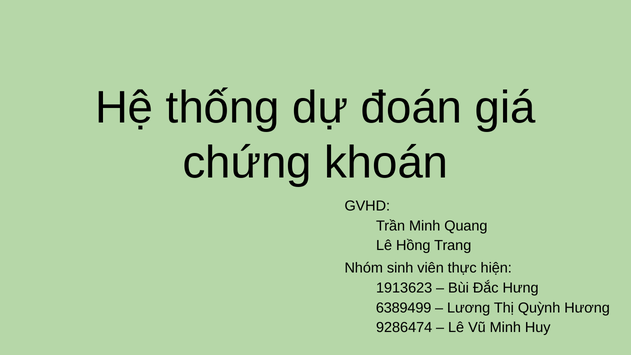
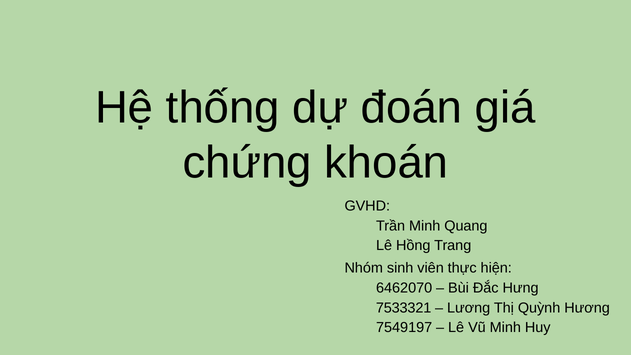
1913623: 1913623 -> 6462070 (404, 288)
6389499: 6389499 -> 7533321 (404, 308)
9286474: 9286474 -> 7549197 (404, 328)
